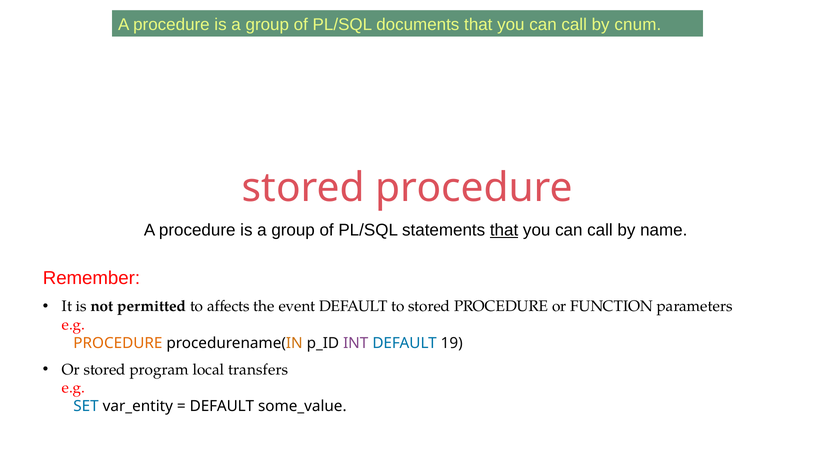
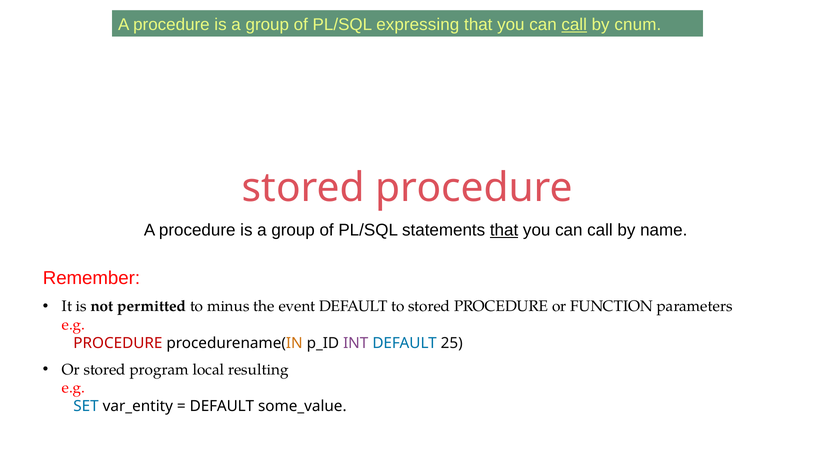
documents: documents -> expressing (418, 25)
call underline: none -> present (574, 25)
affects: affects -> minus (228, 307)
PROCEDURE colour: orange -> red (118, 343)
19: 19 -> 25 (452, 343)
transfers: transfers -> resulting (258, 370)
